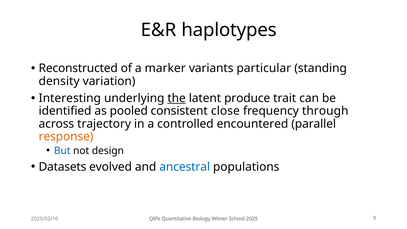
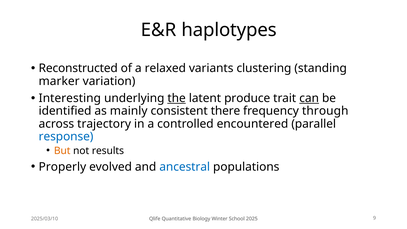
marker: marker -> relaxed (165, 68)
particular: particular -> clustering (264, 68)
density: density -> marker (59, 81)
can underline: none -> present (309, 98)
pooled: pooled -> mainly (129, 111)
close: close -> there (226, 111)
response colour: orange -> blue (66, 137)
But colour: blue -> orange (62, 151)
design: design -> results (108, 151)
Datasets: Datasets -> Properly (62, 167)
